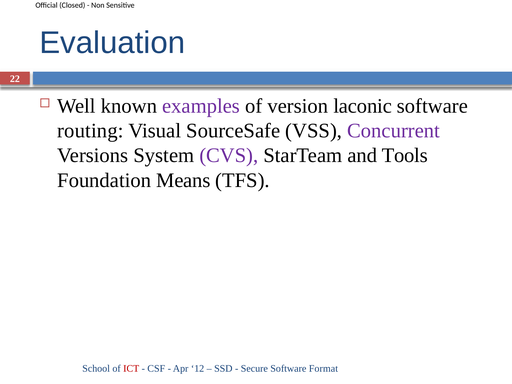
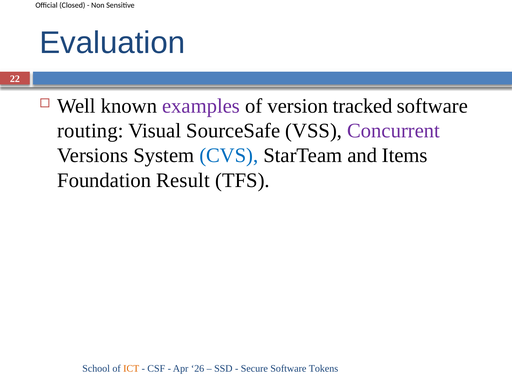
laconic: laconic -> tracked (363, 106)
CVS colour: purple -> blue (229, 155)
Tools: Tools -> Items (405, 155)
Means: Means -> Result (183, 180)
ICT colour: red -> orange (131, 369)
12: 12 -> 26 (198, 369)
Format: Format -> Tokens (324, 369)
